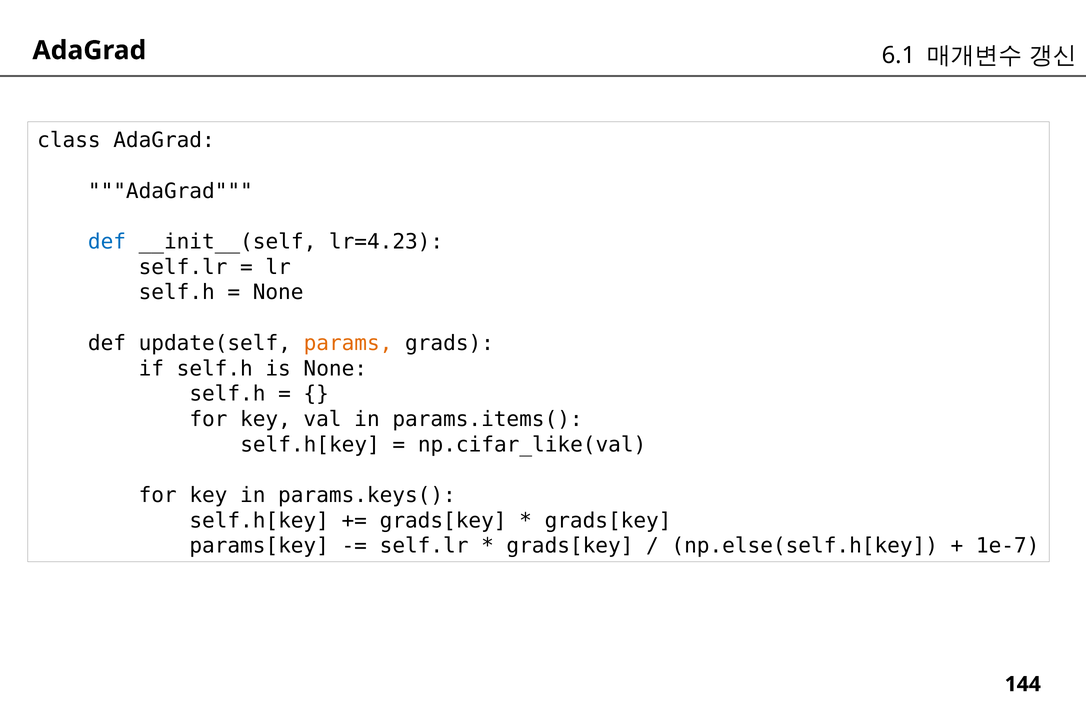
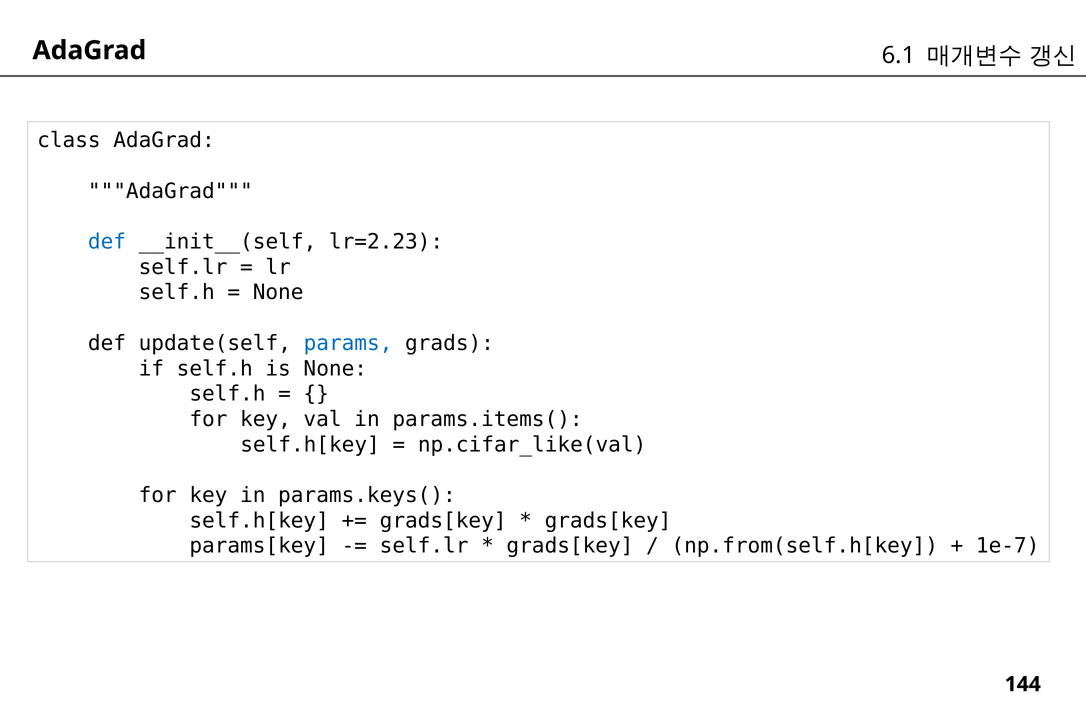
lr=4.23: lr=4.23 -> lr=2.23 (386, 242)
params colour: orange -> blue (348, 343)
np.else(self.h[key: np.else(self.h[key -> np.from(self.h[key (805, 546)
